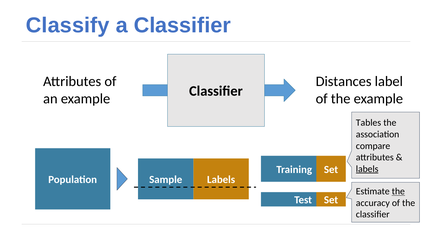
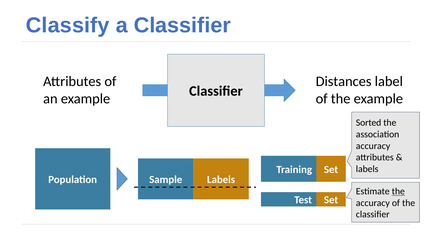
Tables: Tables -> Sorted (369, 123)
compare: compare -> accuracy (373, 146)
labels underline: present -> none (367, 169)
